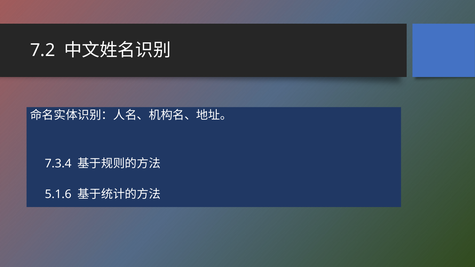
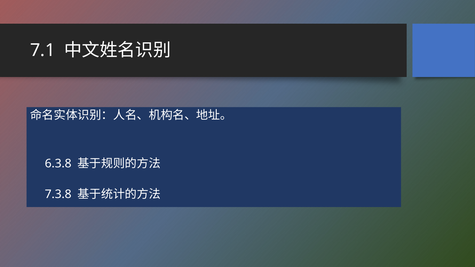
7.2: 7.2 -> 7.1 (43, 50)
7.3.4: 7.3.4 -> 6.3.8 (58, 164)
5.1.6: 5.1.6 -> 7.3.8 (58, 194)
